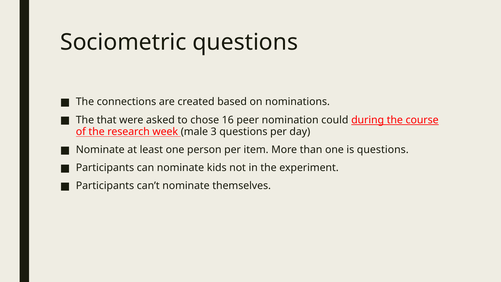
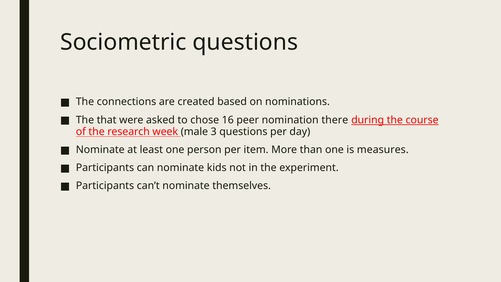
could: could -> there (335, 120)
is questions: questions -> measures (383, 150)
